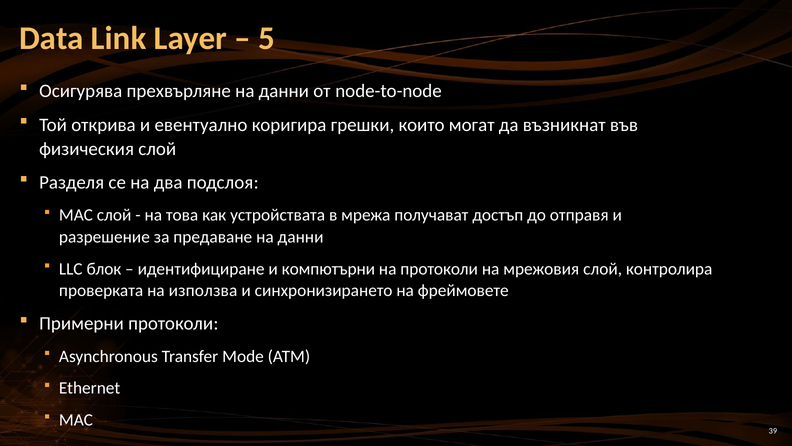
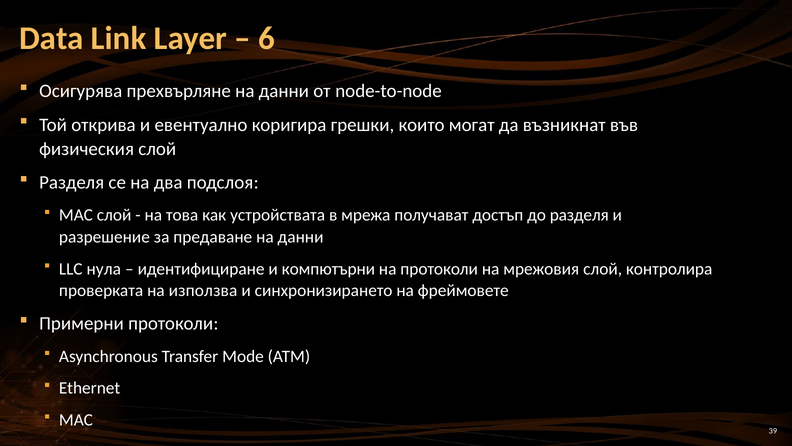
5: 5 -> 6 (267, 38)
до отправя: отправя -> разделя (579, 215)
блок: блок -> нула (104, 269)
